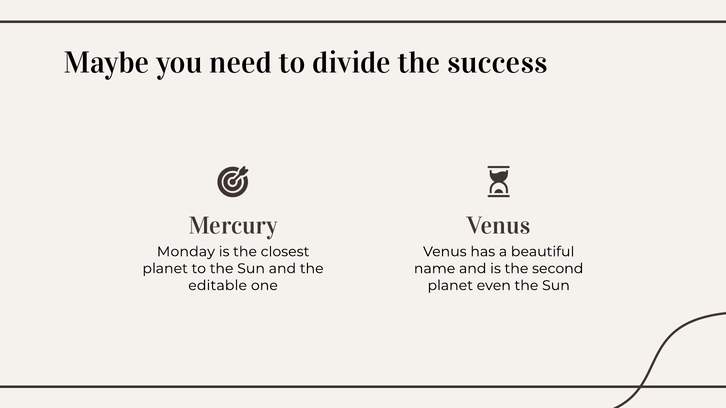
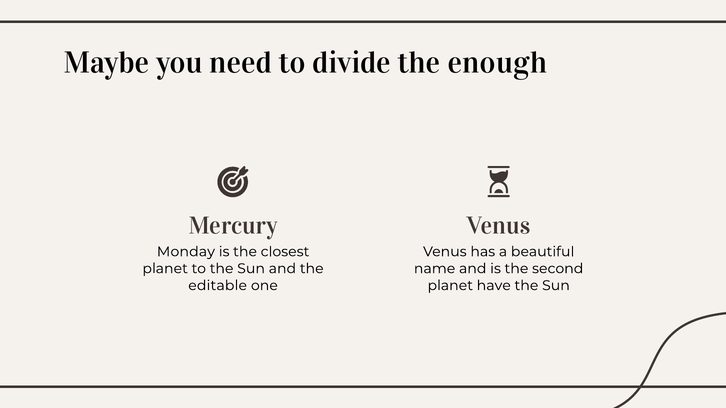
success: success -> enough (497, 63)
even: even -> have (494, 286)
